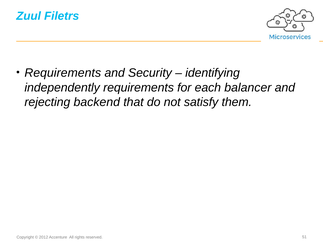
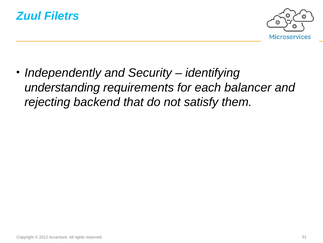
Requirements: Requirements -> Independently (63, 73)
independently: independently -> understanding (62, 87)
